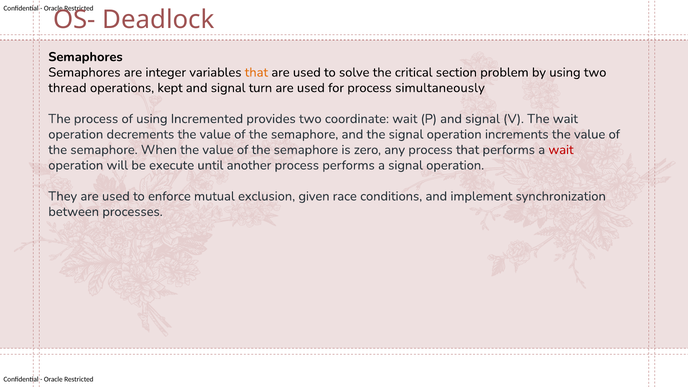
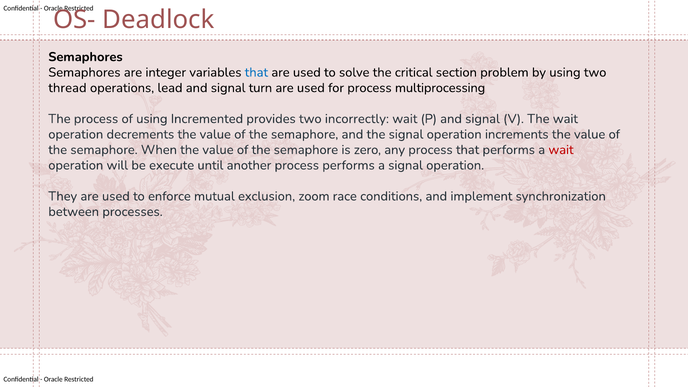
that colour: orange -> blue (256, 72)
kept: kept -> lead (170, 88)
simultaneously: simultaneously -> multiprocessing (440, 88)
coordinate: coordinate -> incorrectly (357, 119)
given: given -> zoom (314, 196)
